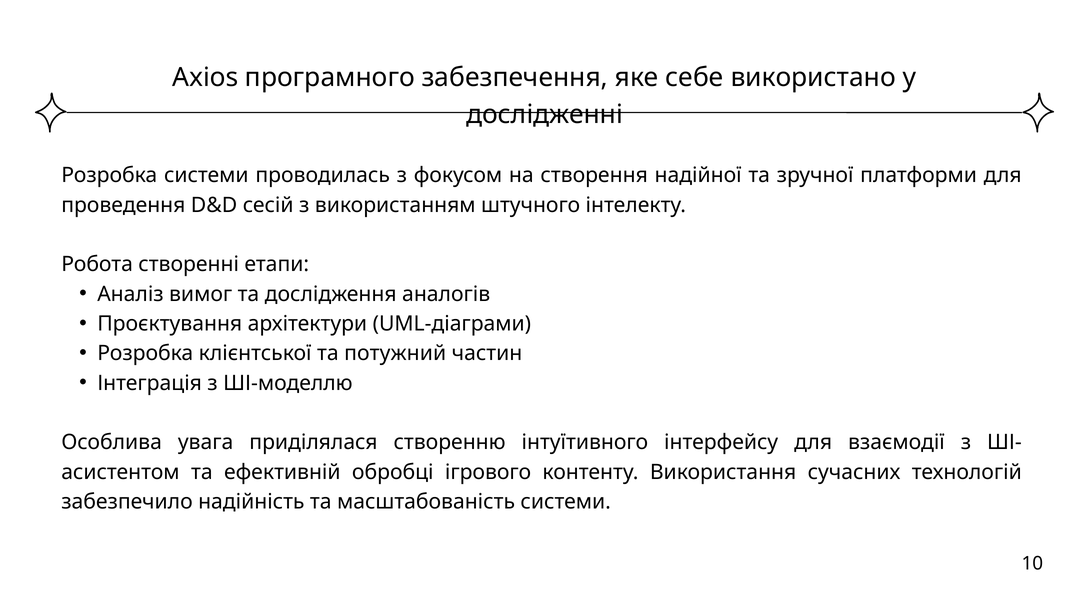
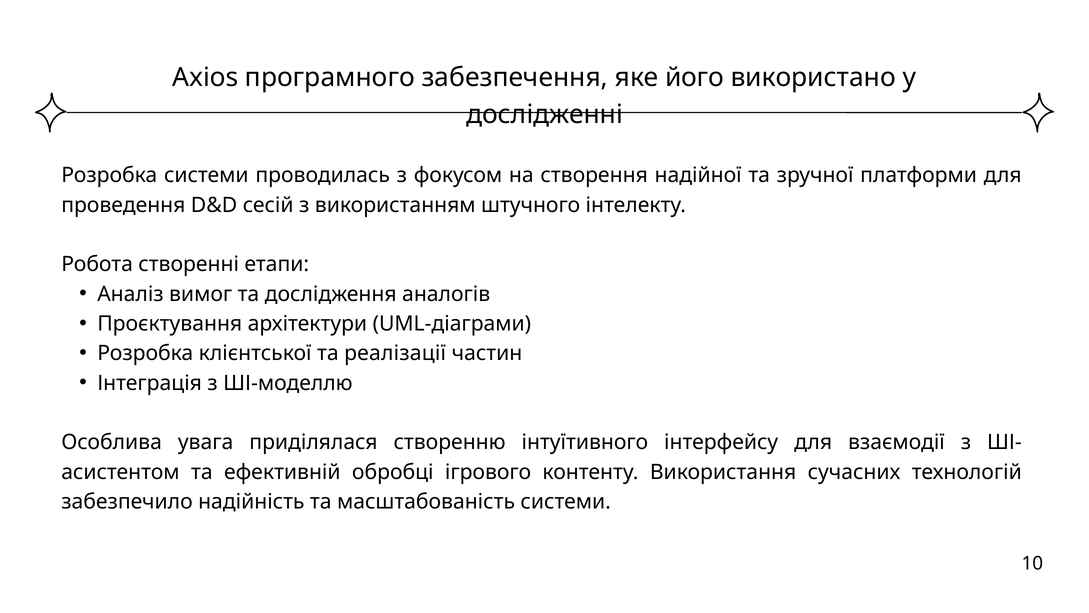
себе: себе -> його (695, 77)
потужний: потужний -> реалізації (395, 353)
